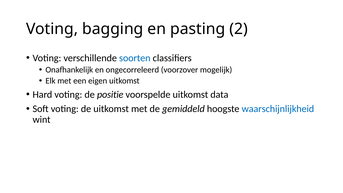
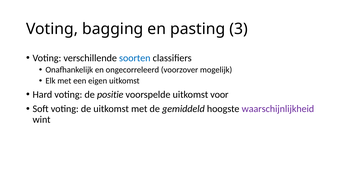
2: 2 -> 3 (239, 29)
data: data -> voor (219, 94)
waarschijnlijkheid colour: blue -> purple (278, 109)
